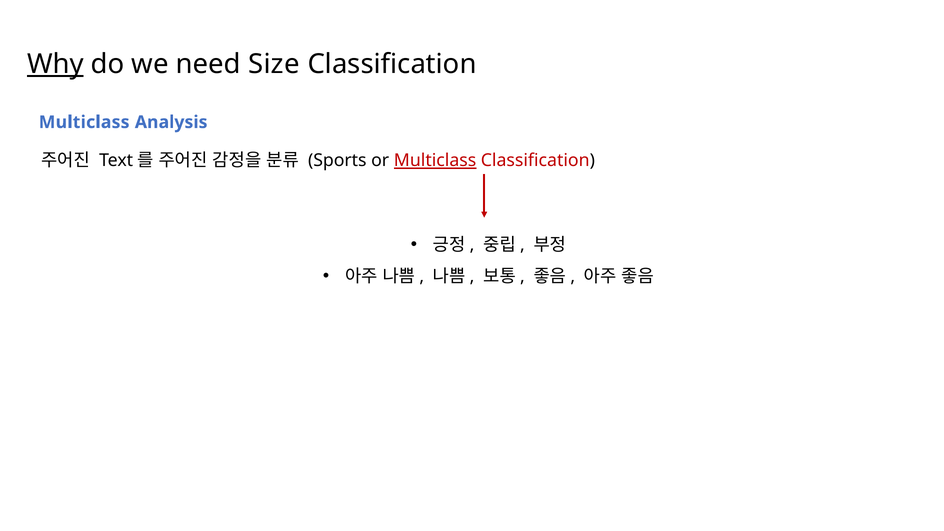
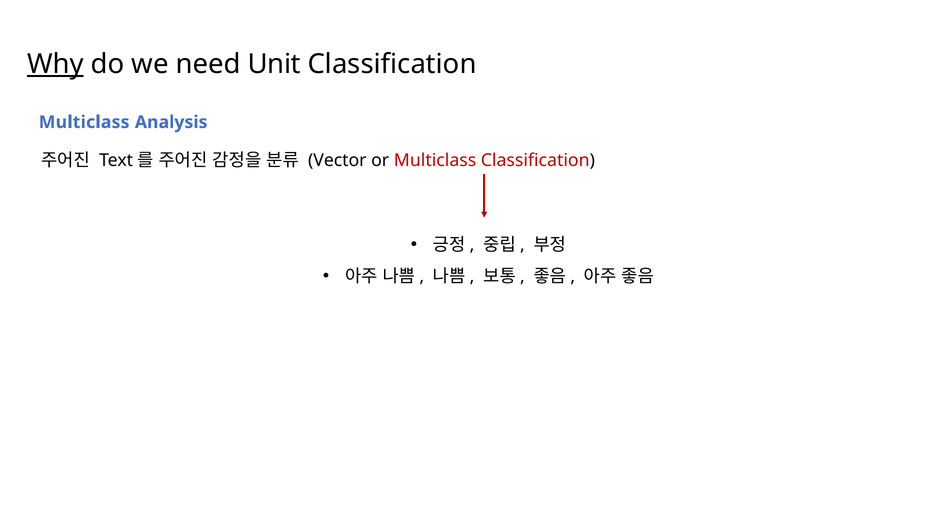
Size: Size -> Unit (274, 64)
Sports: Sports -> Vector (337, 161)
Multiclass underline: present -> none (435, 161)
